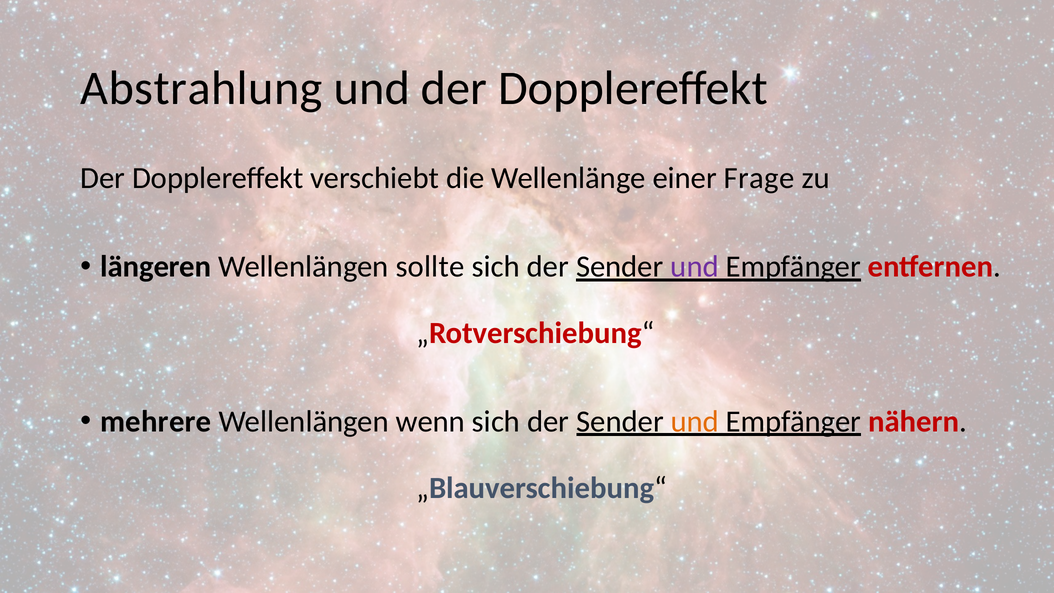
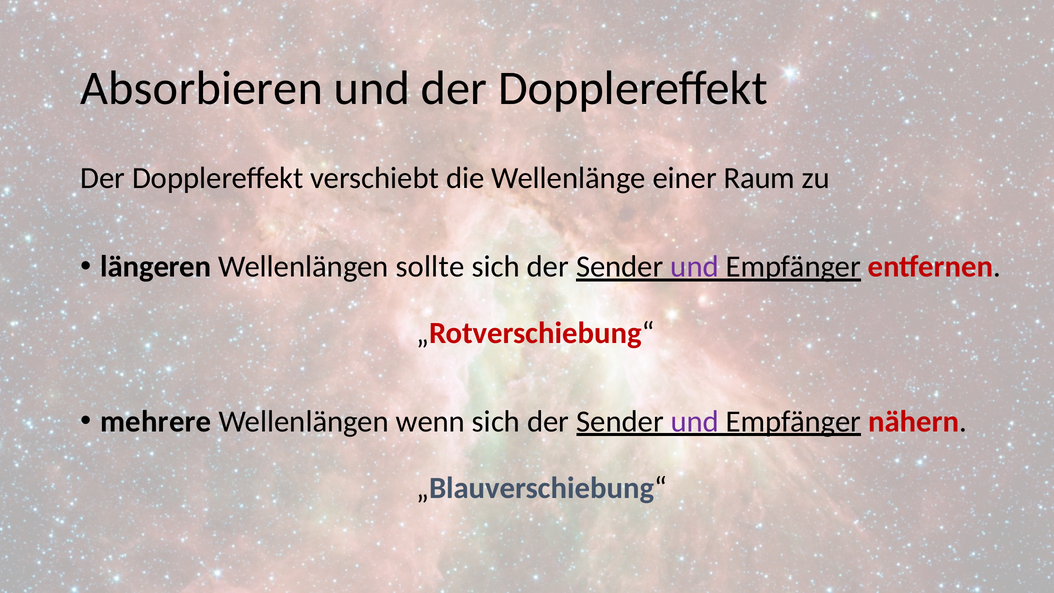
Abstrahlung: Abstrahlung -> Absorbieren (202, 89)
Frage: Frage -> Raum (759, 178)
und colour: orange -> purple (695, 421)
